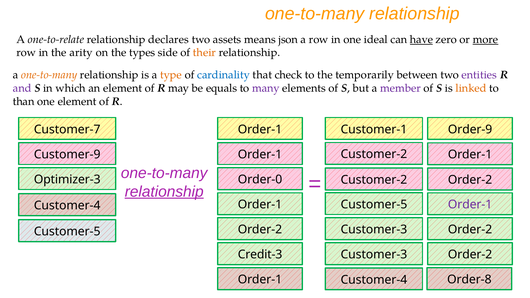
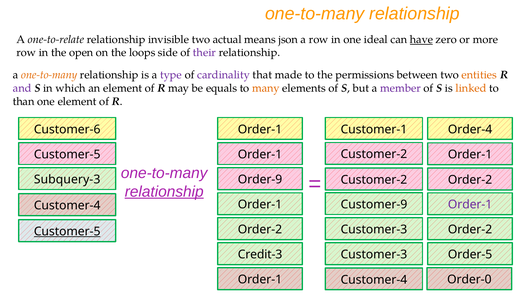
declares: declares -> invisible (169, 39)
assets: assets -> actual (227, 39)
more underline: present -> none (485, 39)
arity: arity -> open (81, 53)
types: types -> loops (142, 53)
their colour: orange -> purple (204, 53)
type colour: orange -> purple (171, 75)
cardinality colour: blue -> purple (224, 75)
check: check -> made (288, 75)
temporarily: temporarily -> permissions (365, 75)
entities colour: purple -> orange (479, 75)
many colour: purple -> orange (266, 88)
Customer-7: Customer-7 -> Customer-6 (67, 129)
Order-9: Order-9 -> Order-4 (470, 129)
Customer-9: Customer-9 -> Customer-5 (67, 154)
Optimizer-3: Optimizer-3 -> Subquery-3 (67, 179)
Order-0: Order-0 -> Order-9 (260, 180)
Customer-5: Customer-5 -> Customer-9 (374, 205)
Customer-5 underline: none -> present (67, 232)
Order-2: Order-2 -> Order-5 (470, 255)
Order-8: Order-8 -> Order-0 (469, 280)
